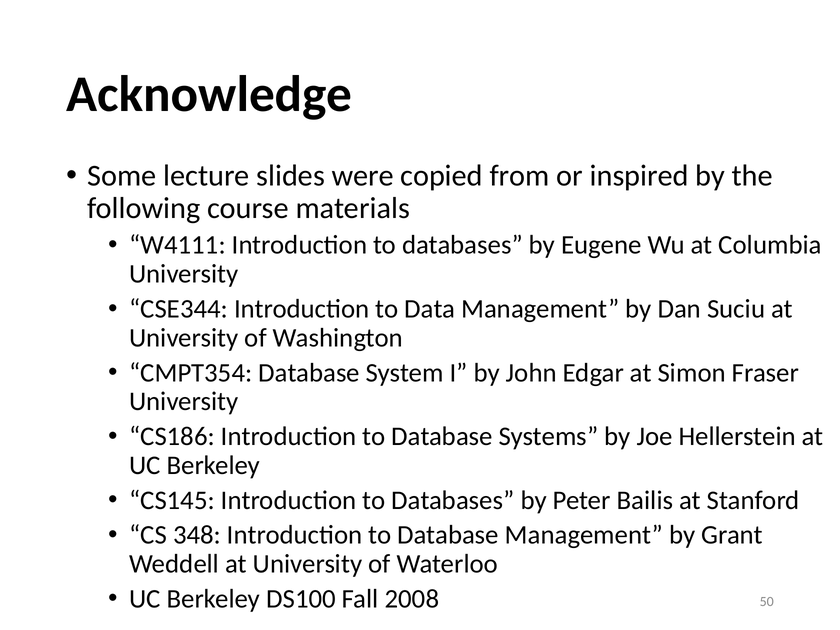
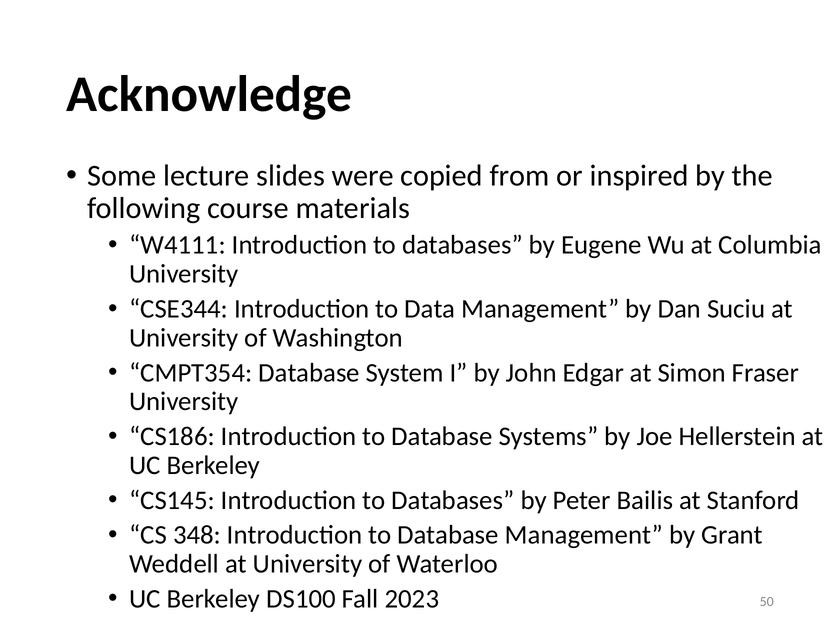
2008: 2008 -> 2023 (412, 599)
